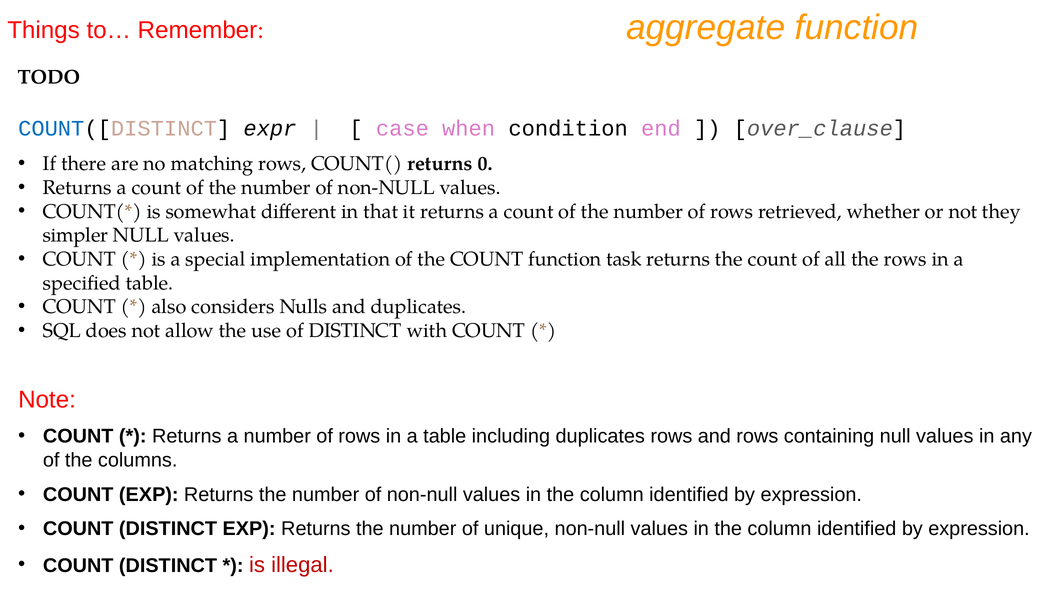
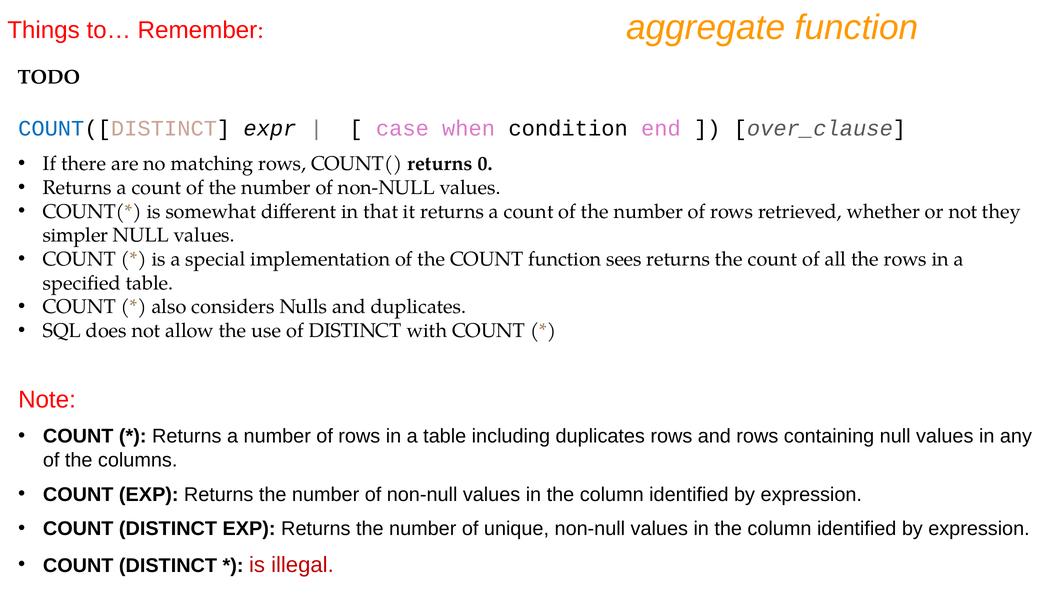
task: task -> sees (624, 259)
